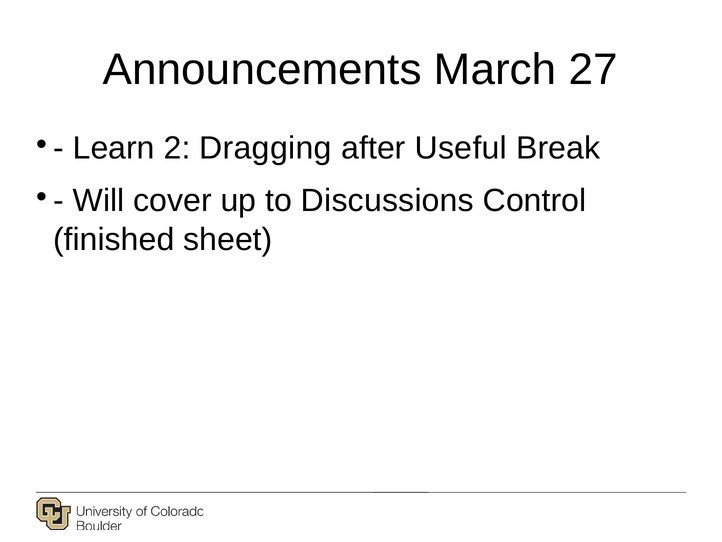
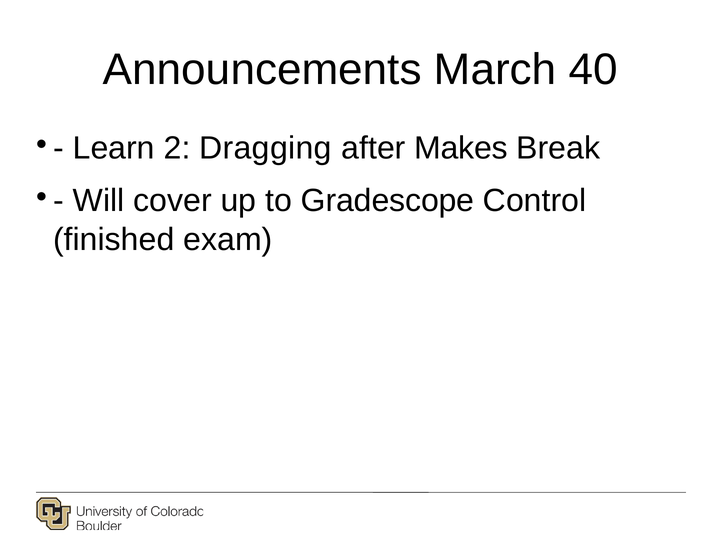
27: 27 -> 40 (593, 70)
Useful: Useful -> Makes (461, 148)
Discussions: Discussions -> Gradescope (388, 201)
sheet: sheet -> exam (228, 239)
